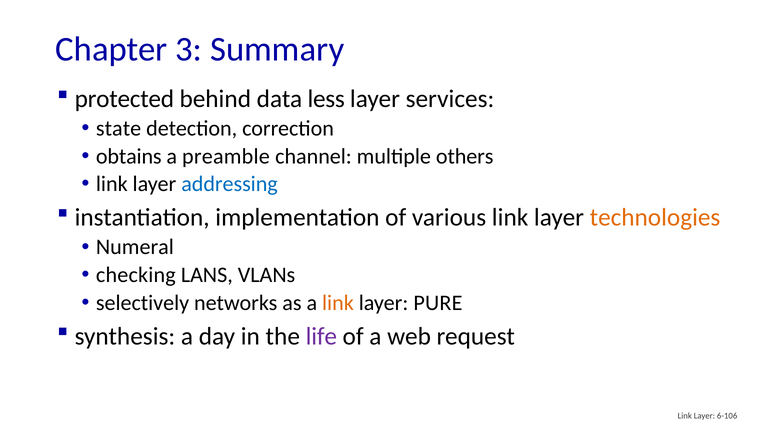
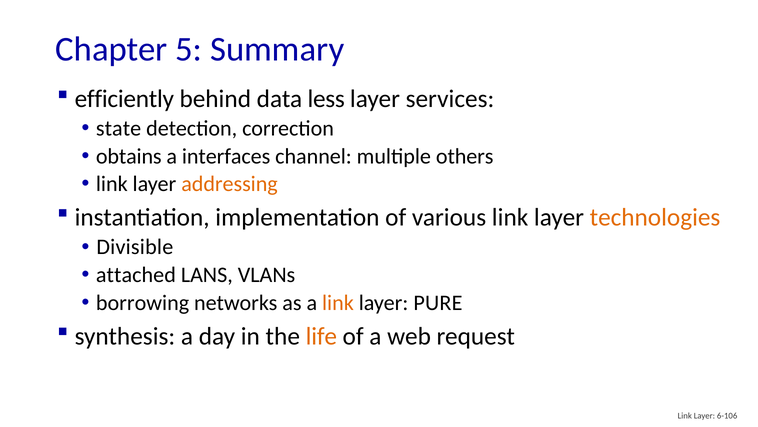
3: 3 -> 5 (189, 49)
protected: protected -> efficiently (124, 99)
preamble: preamble -> interfaces (226, 156)
addressing colour: blue -> orange (230, 184)
Numeral: Numeral -> Divisible (135, 247)
checking: checking -> attached (136, 275)
selectively: selectively -> borrowing (143, 302)
life colour: purple -> orange (321, 336)
